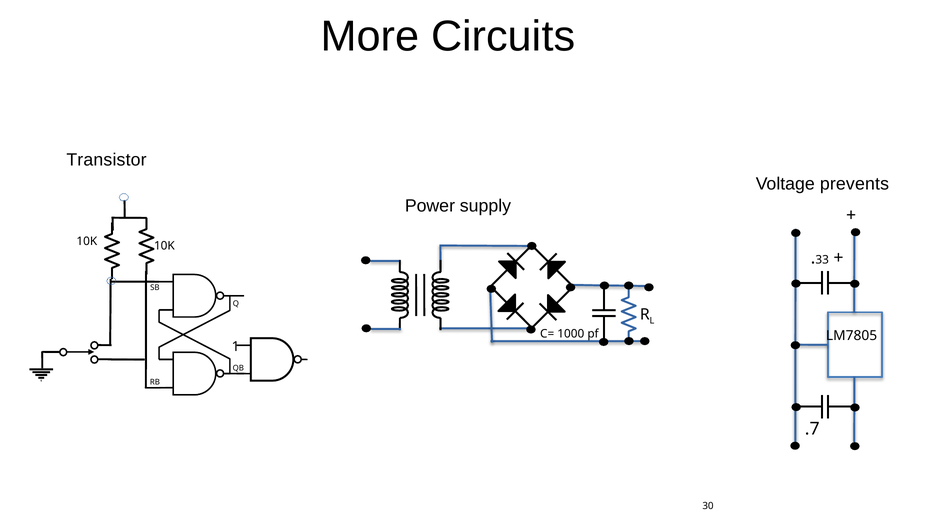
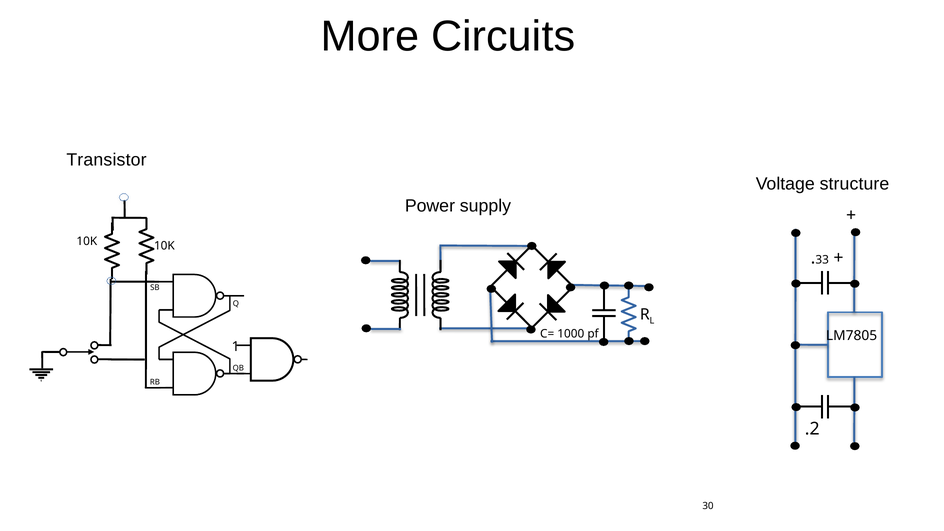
prevents: prevents -> structure (854, 184)
.7: .7 -> .2 (812, 429)
